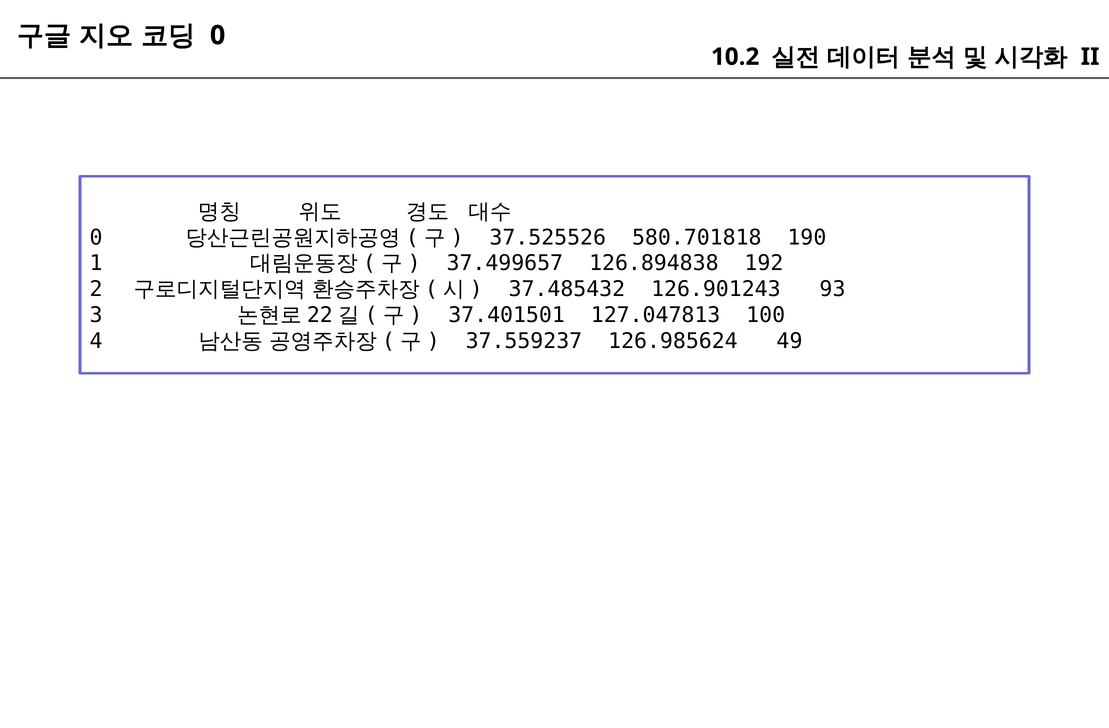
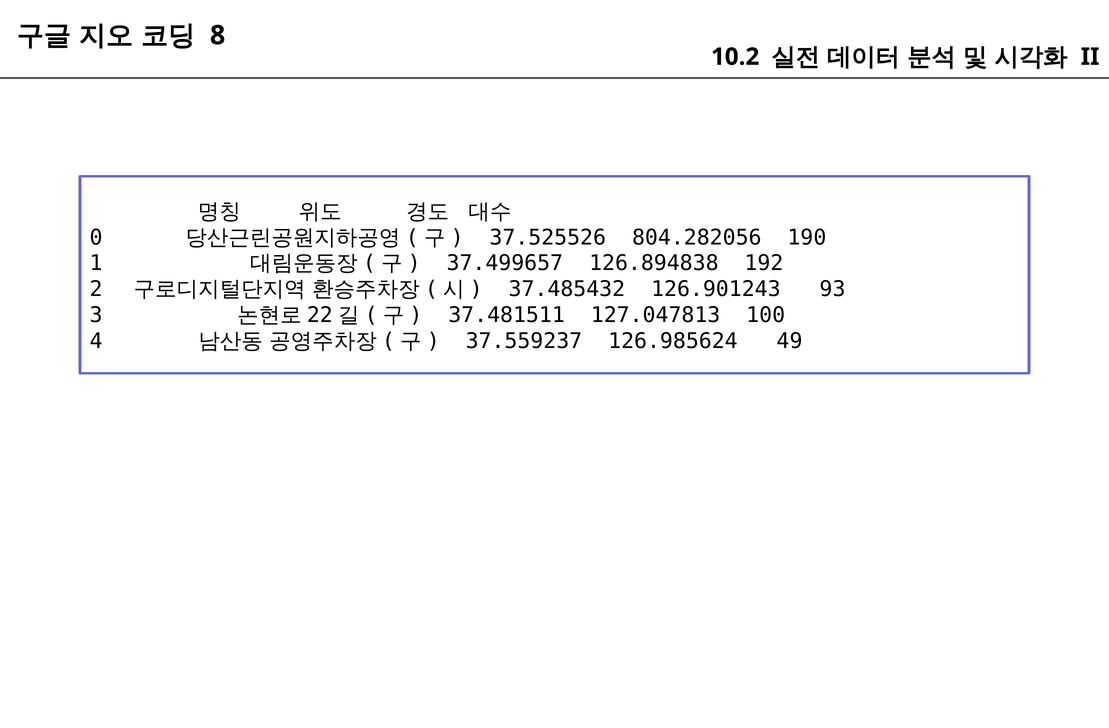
0: 0 -> 8 (218, 35)
580.701818: 580.701818 -> 804.282056 (697, 238)
37.401501: 37.401501 -> 37.481511 (507, 315)
